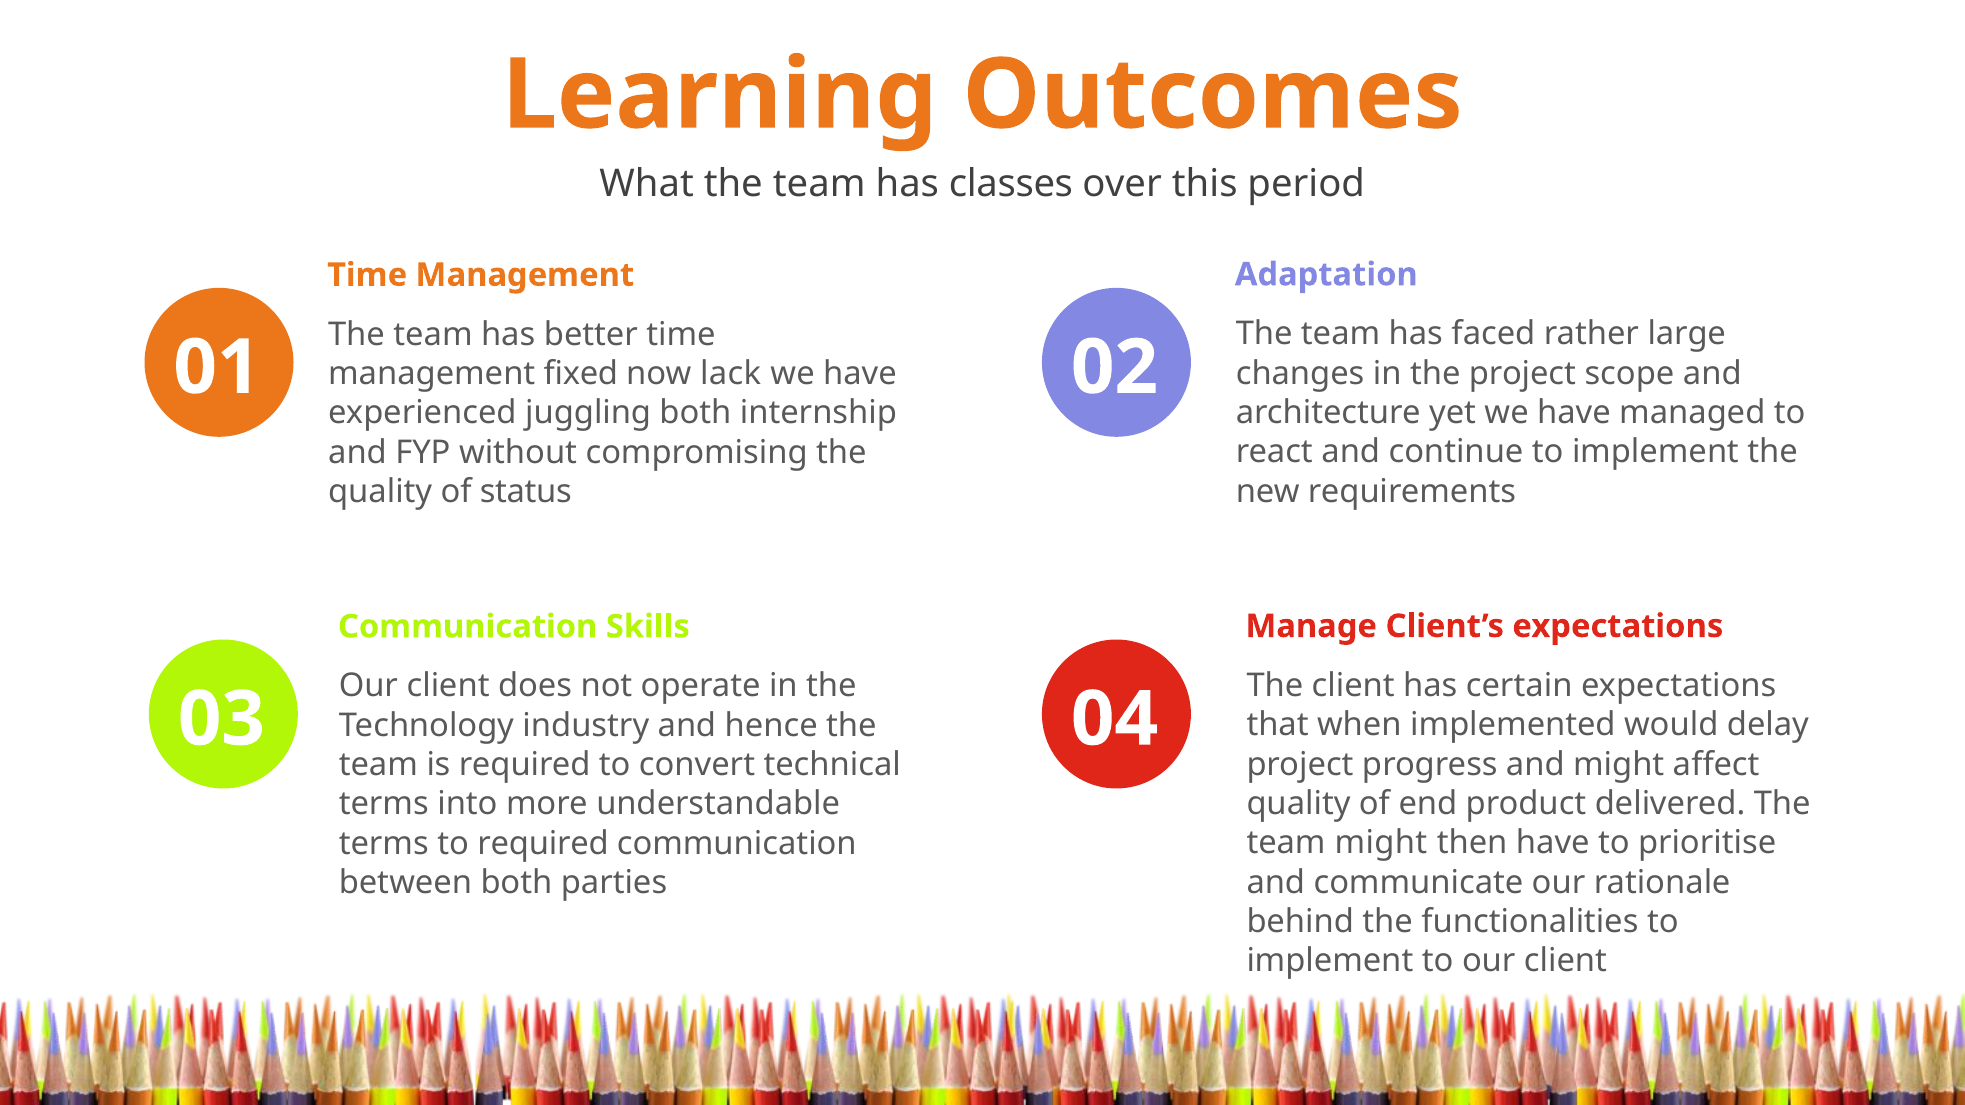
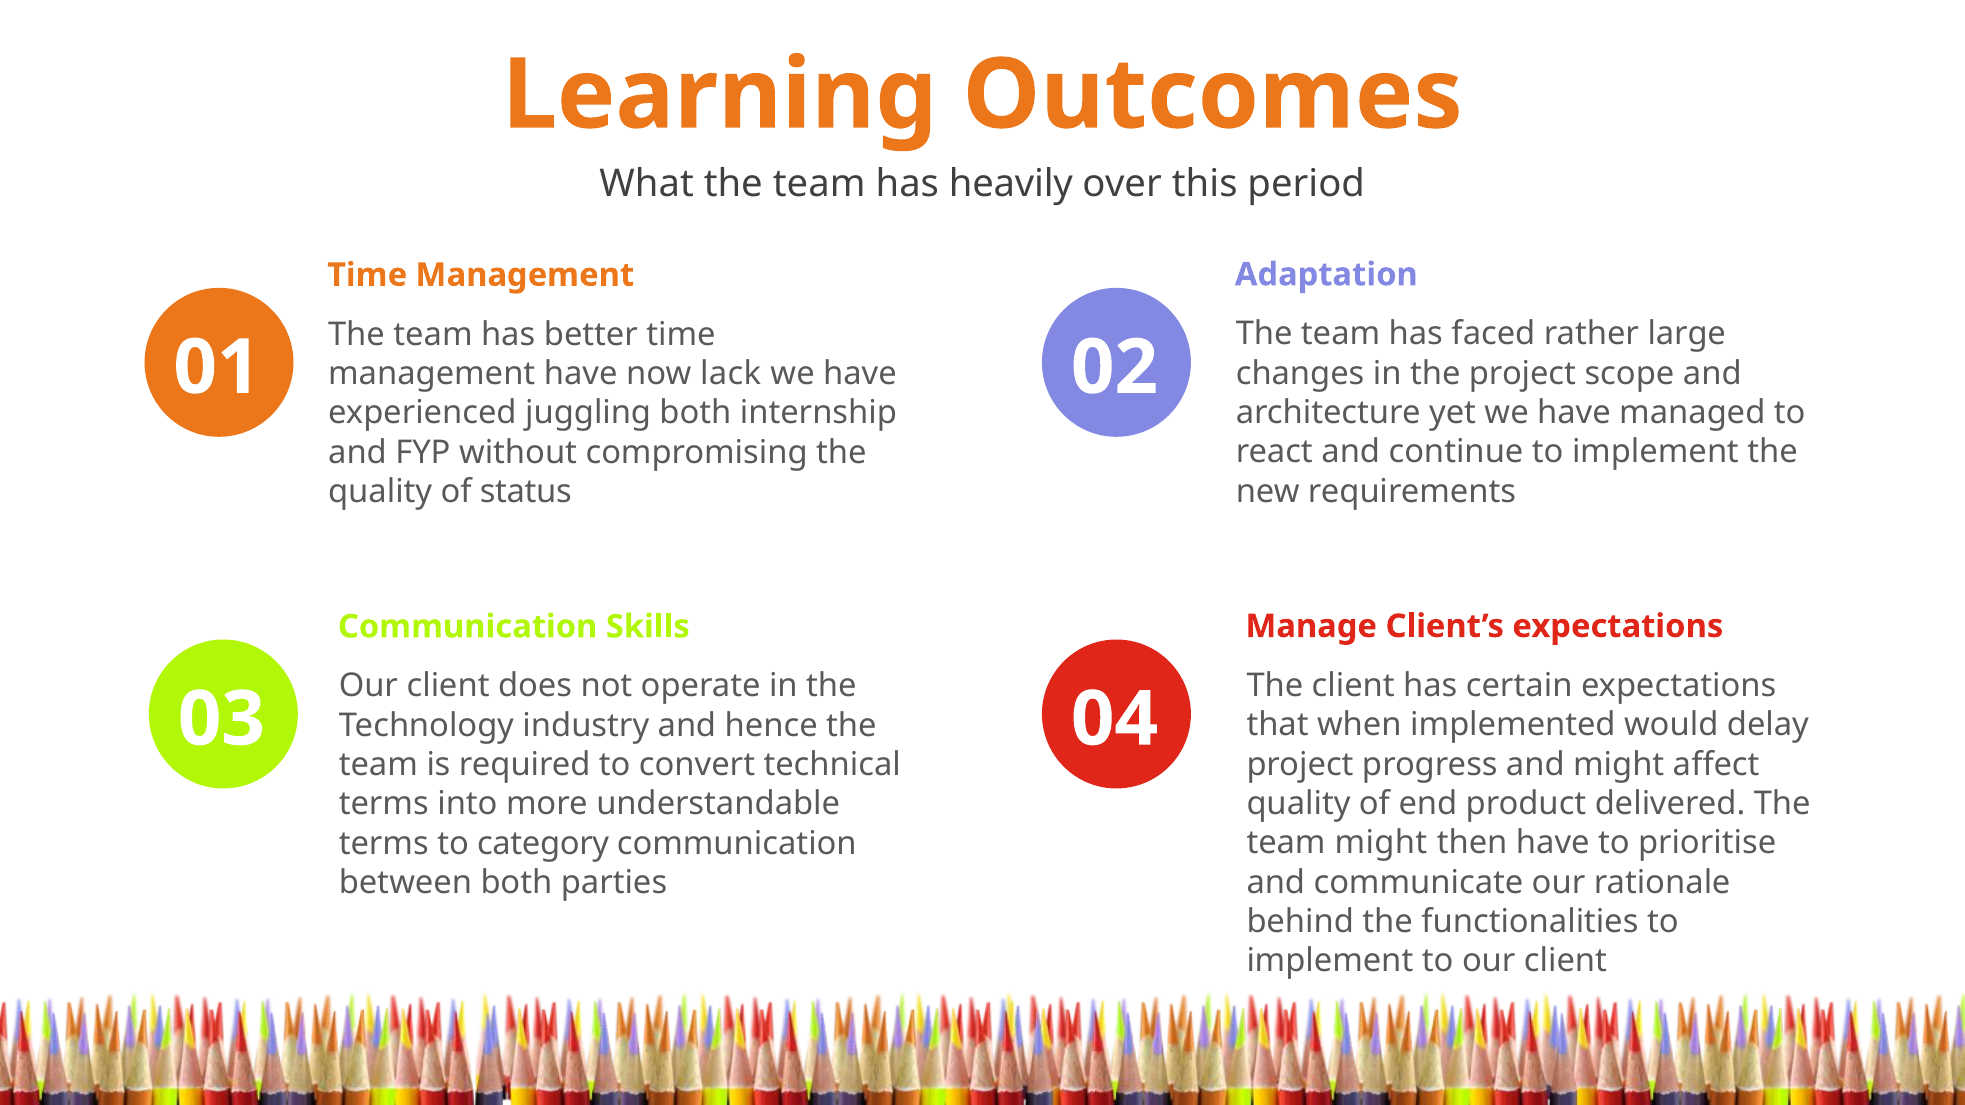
classes: classes -> heavily (1011, 184)
management fixed: fixed -> have (581, 374)
to required: required -> category (543, 844)
